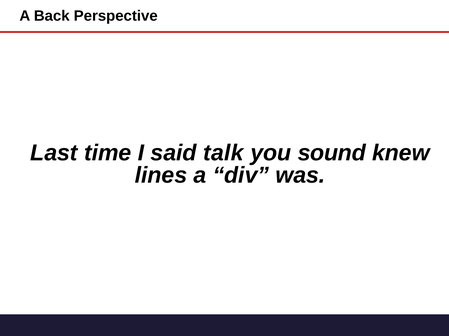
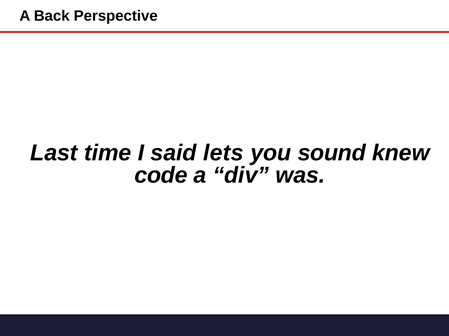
talk: talk -> lets (223, 153)
lines: lines -> code (161, 175)
